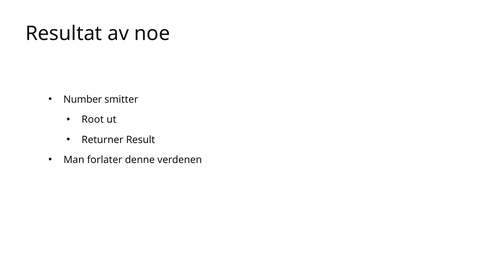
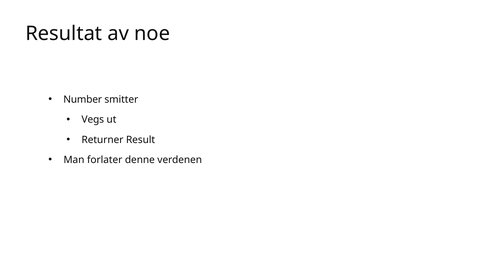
Root: Root -> Vegs (93, 120)
